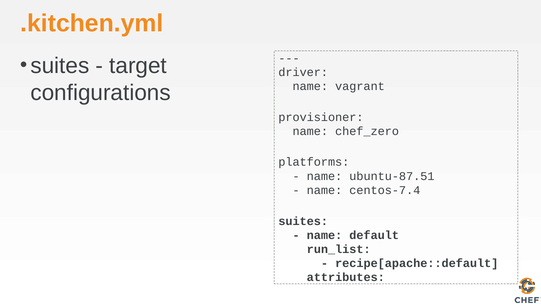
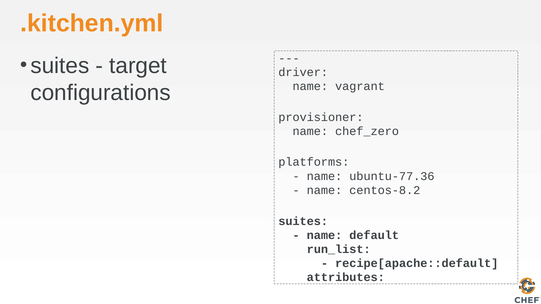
ubuntu-87.51: ubuntu-87.51 -> ubuntu-77.36 (392, 176)
centos-7.4: centos-7.4 -> centos-8.2 (385, 190)
